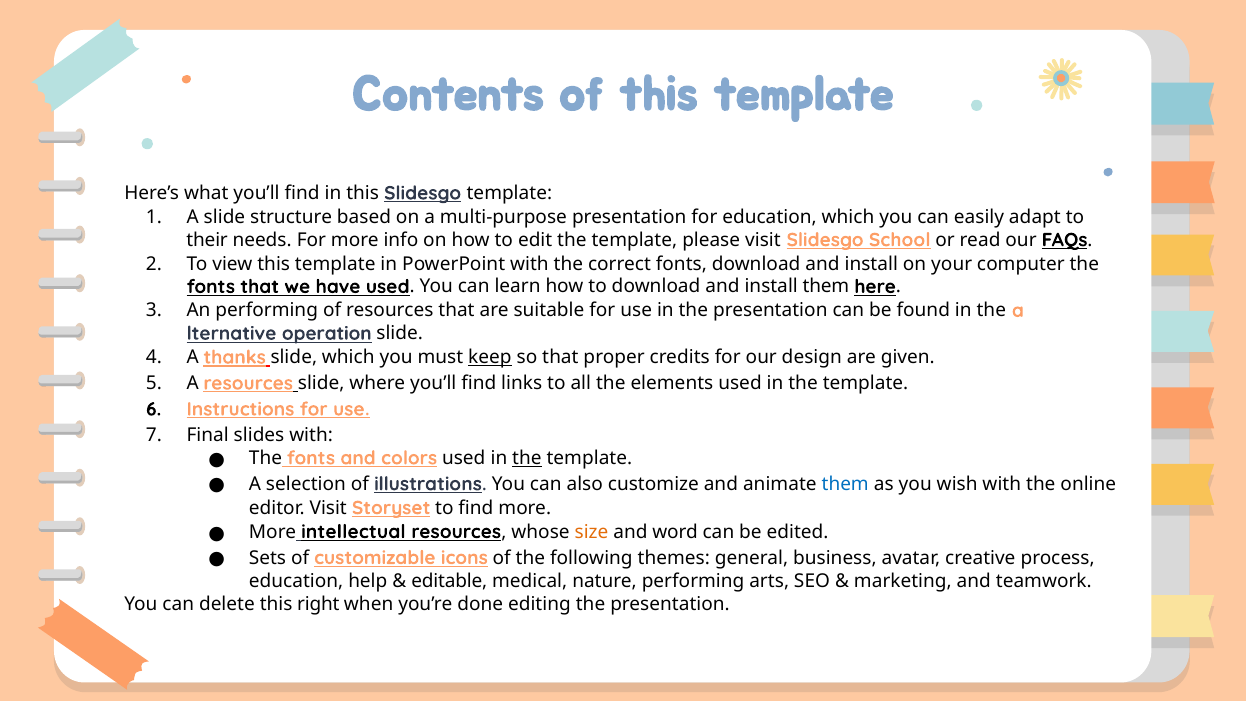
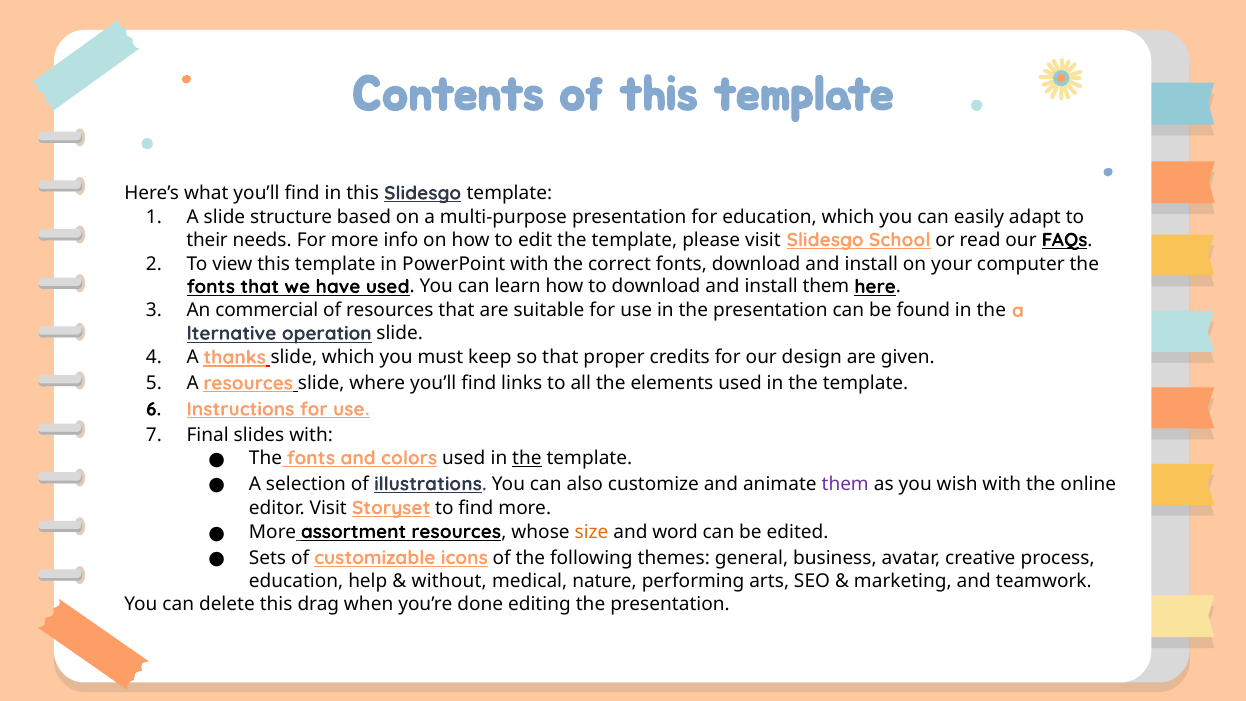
An performing: performing -> commercial (267, 311)
keep underline: present -> none (490, 357)
them colour: blue -> purple (845, 484)
intellectual: intellectual -> assortment (354, 532)
editable: editable -> without (449, 582)
right: right -> drag (318, 604)
